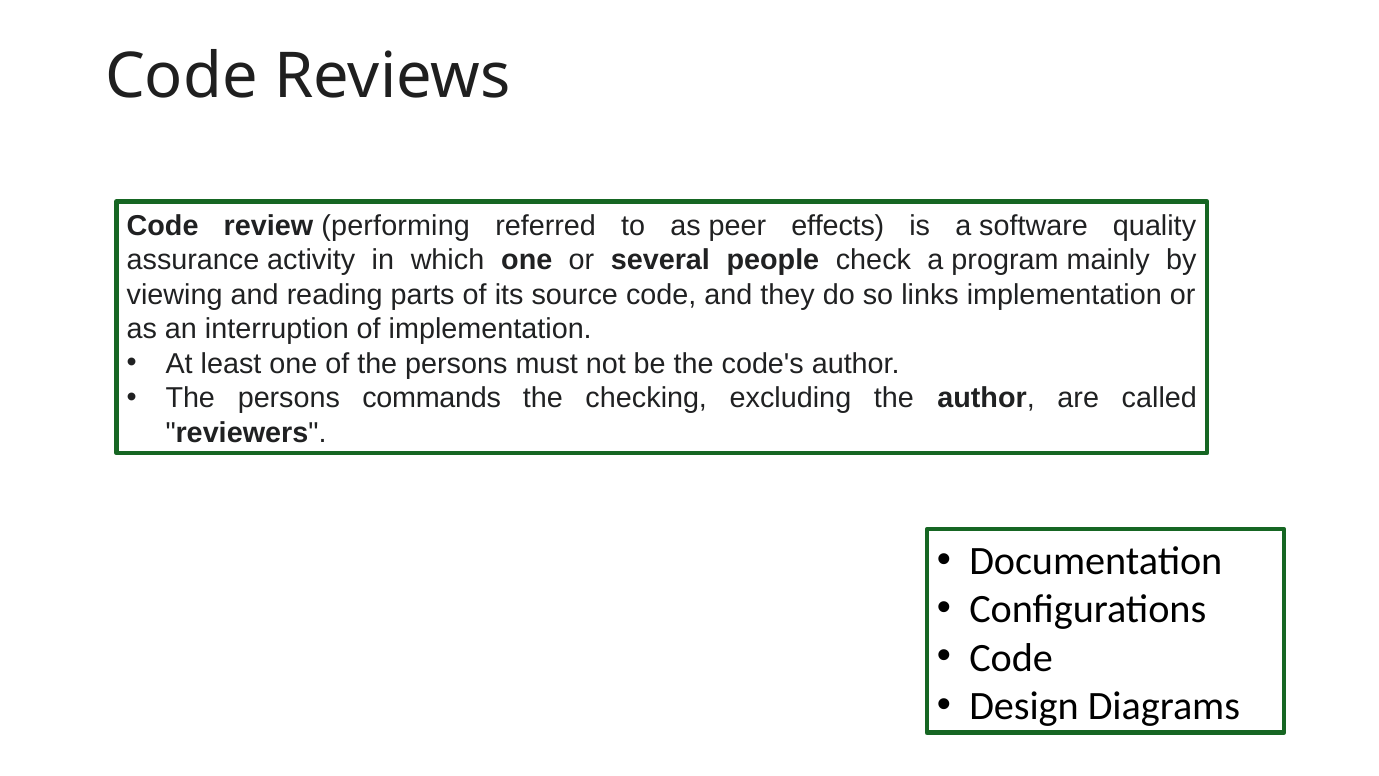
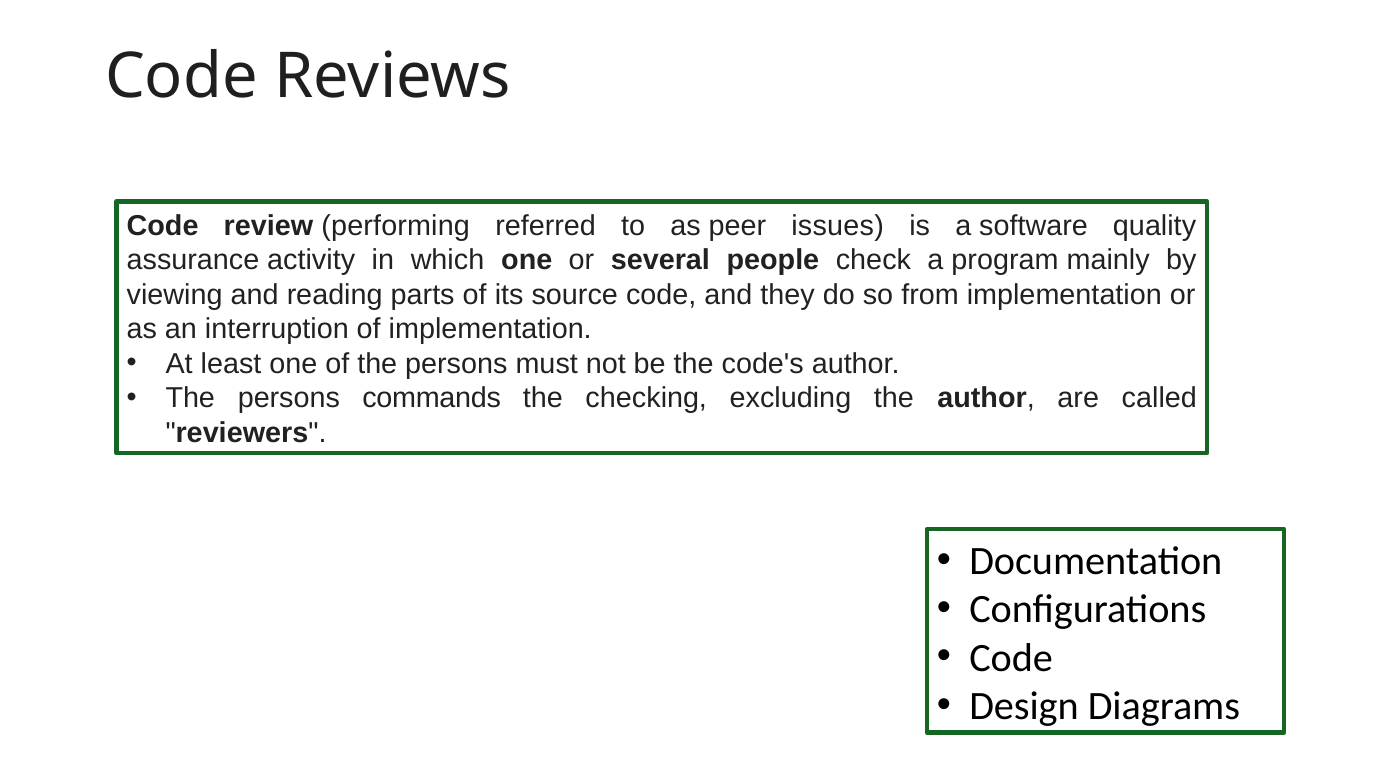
effects: effects -> issues (838, 226)
links: links -> from (930, 295)
